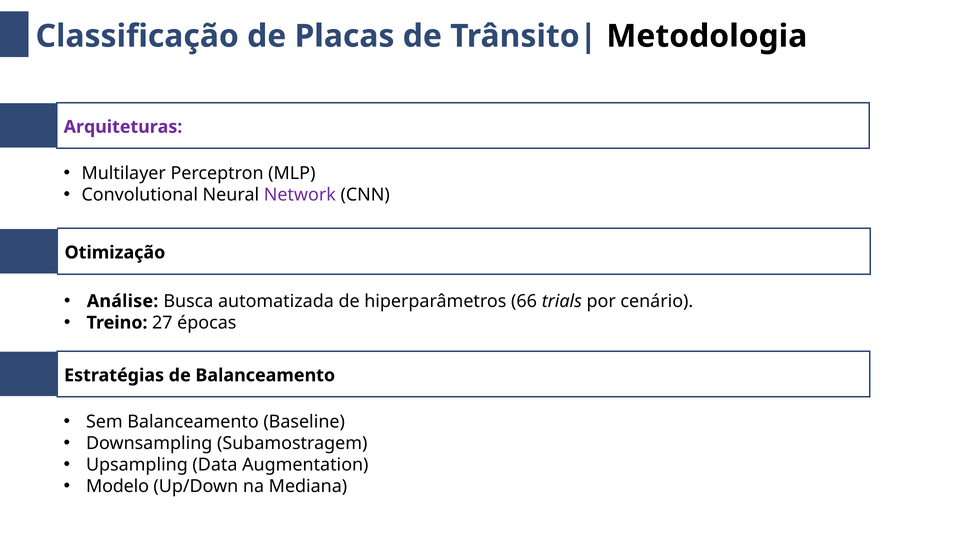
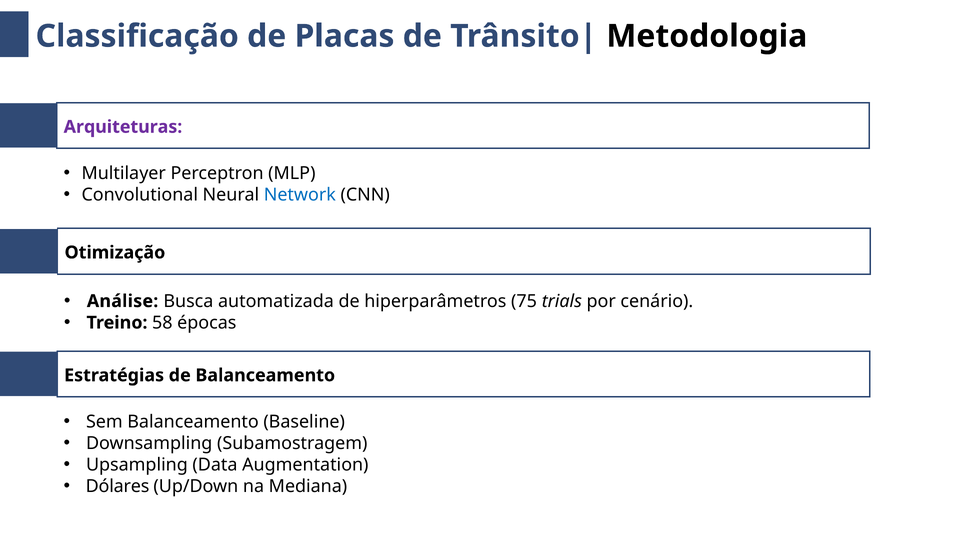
Network colour: purple -> blue (300, 195)
66: 66 -> 75 (524, 301)
27: 27 -> 58 (162, 323)
Modelo: Modelo -> Dólares (118, 486)
